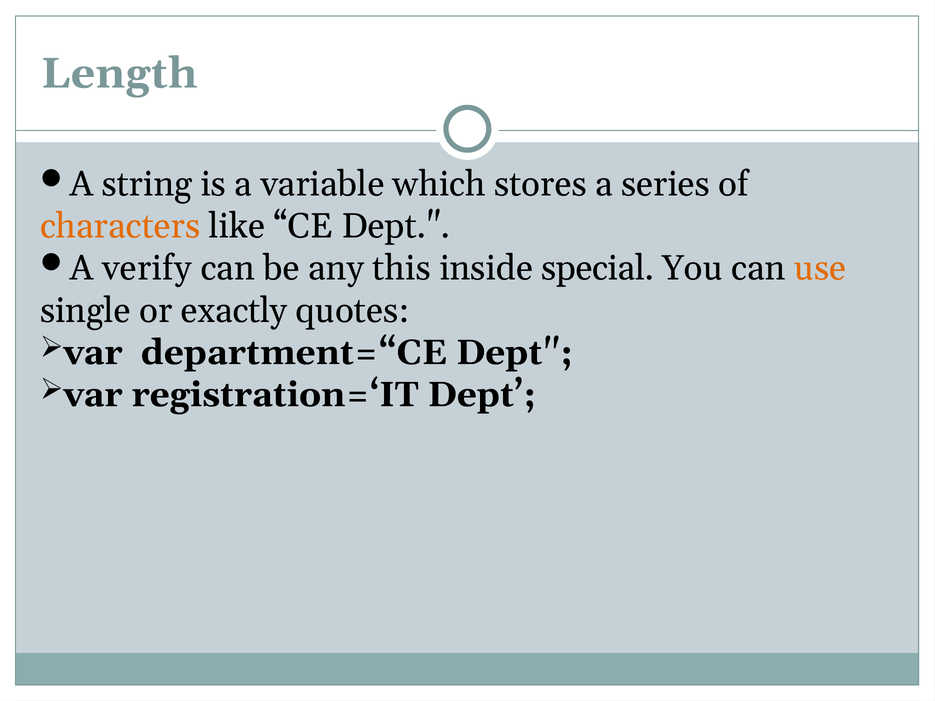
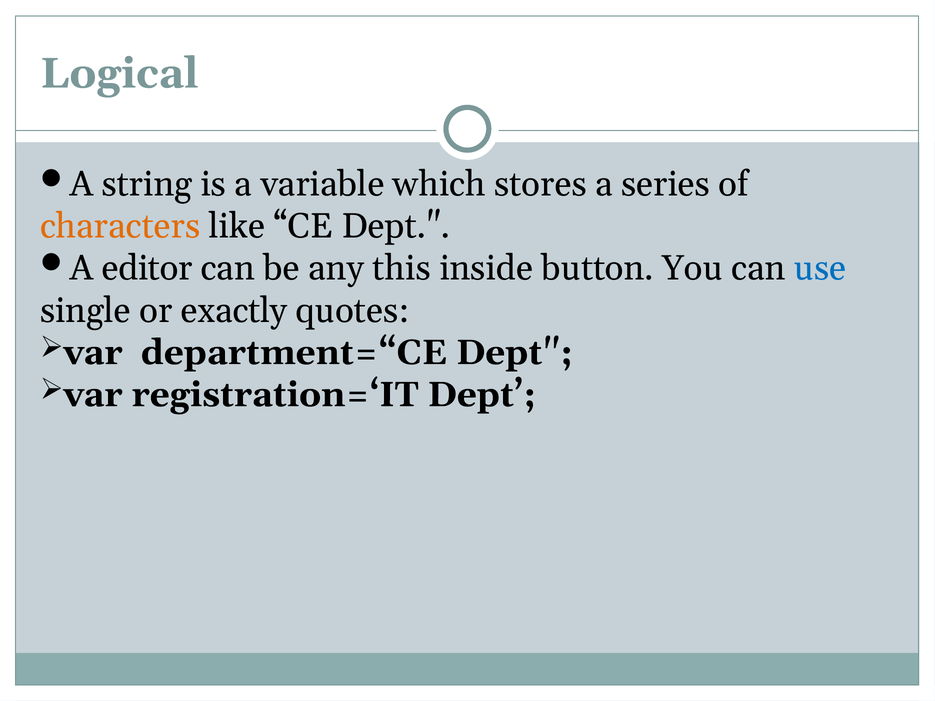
Length: Length -> Logical (119, 73)
verify: verify -> editor (147, 268)
special: special -> button (598, 268)
use colour: orange -> blue (820, 268)
